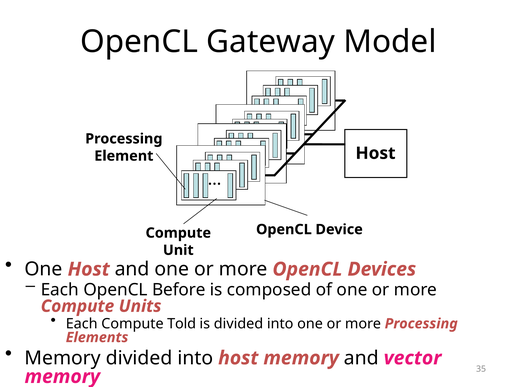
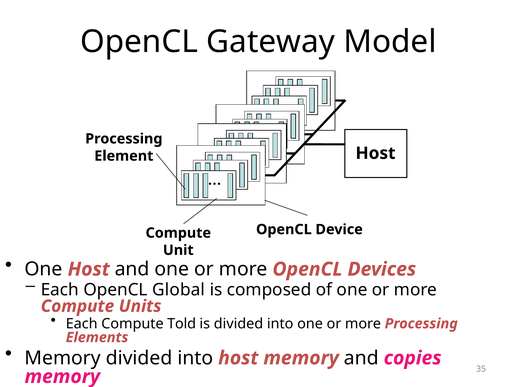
Before: Before -> Global (179, 290)
vector: vector -> copies (413, 359)
